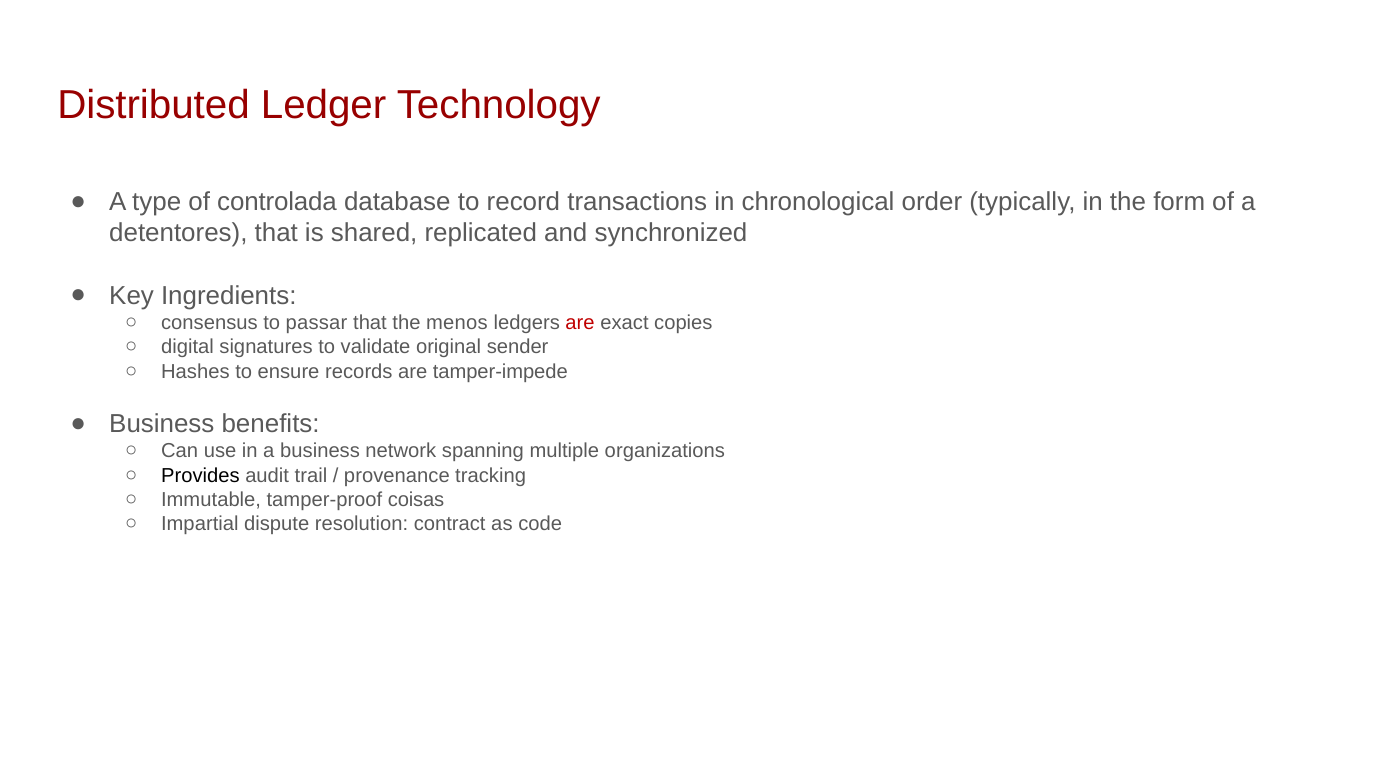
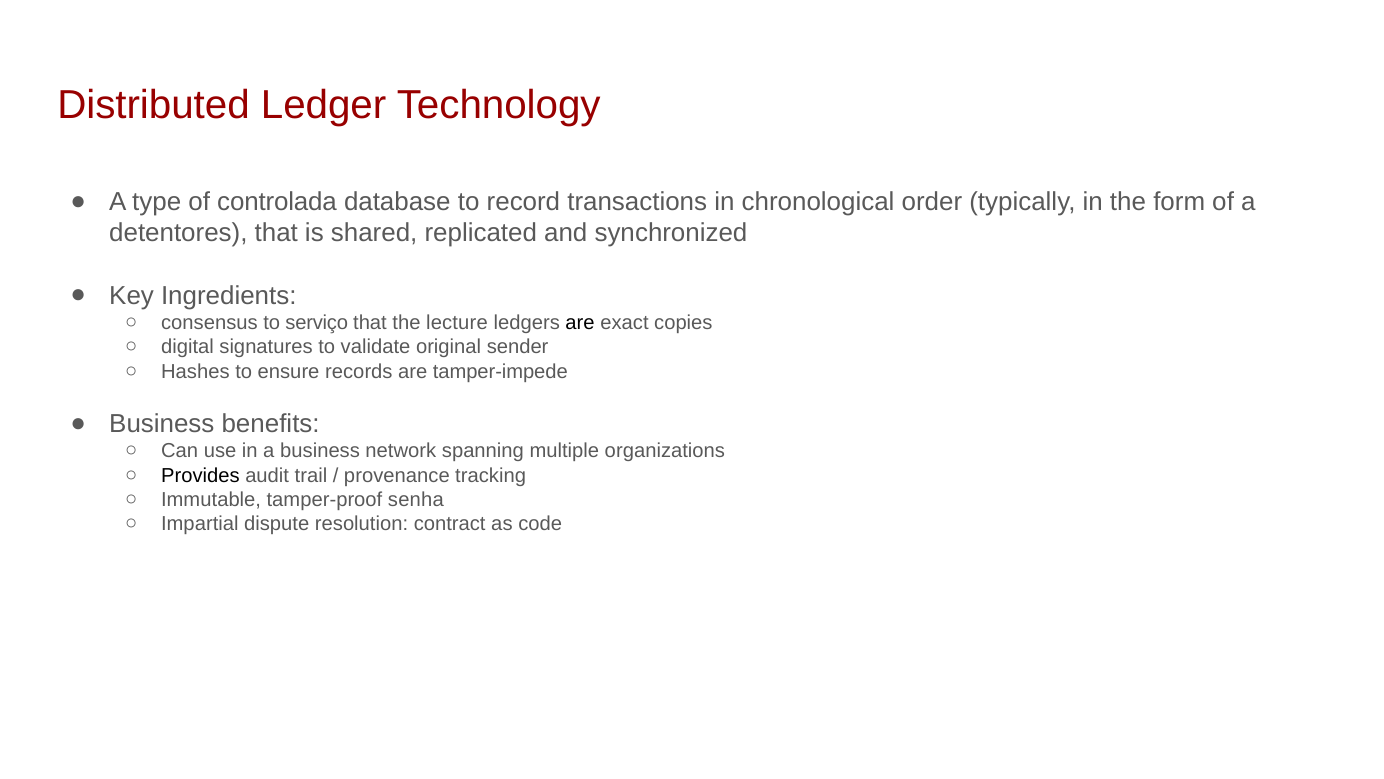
passar: passar -> serviço (317, 323)
menos: menos -> lecture (457, 323)
are colour: red -> black (580, 323)
coisas: coisas -> senha (416, 499)
